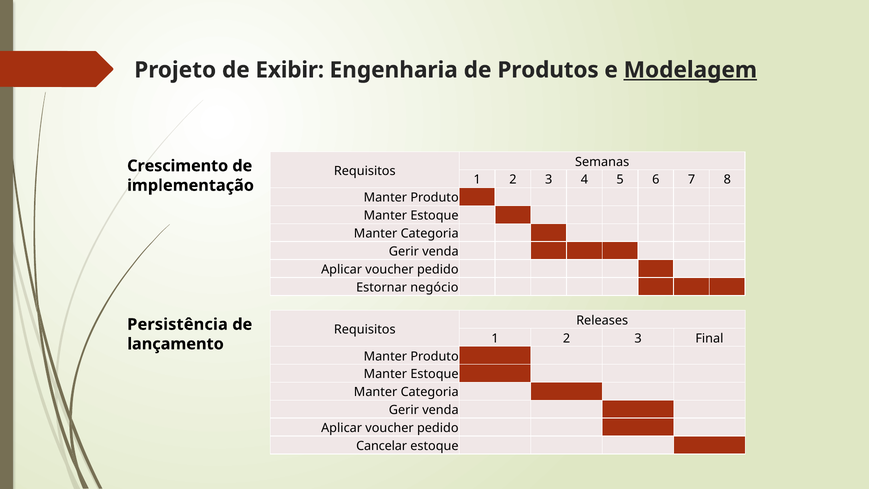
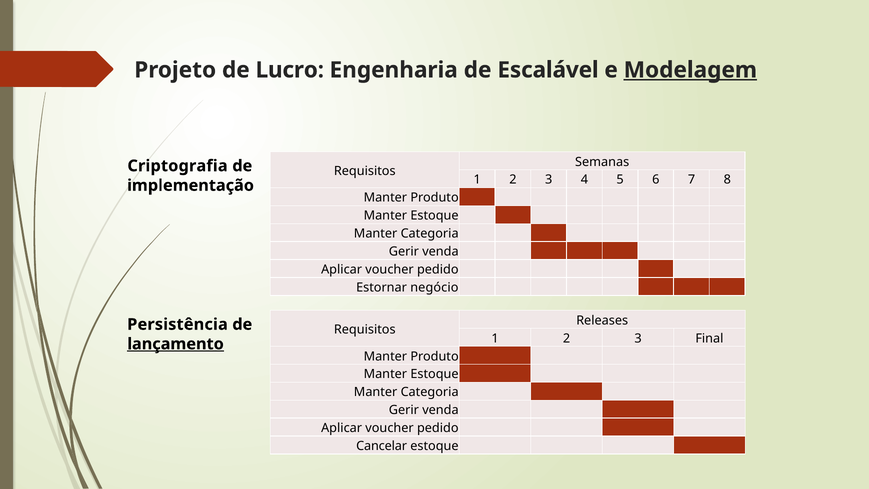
Exibir: Exibir -> Lucro (290, 70)
Produtos: Produtos -> Escalável (548, 70)
Crescimento: Crescimento -> Criptografia (178, 166)
lançamento underline: none -> present (175, 344)
